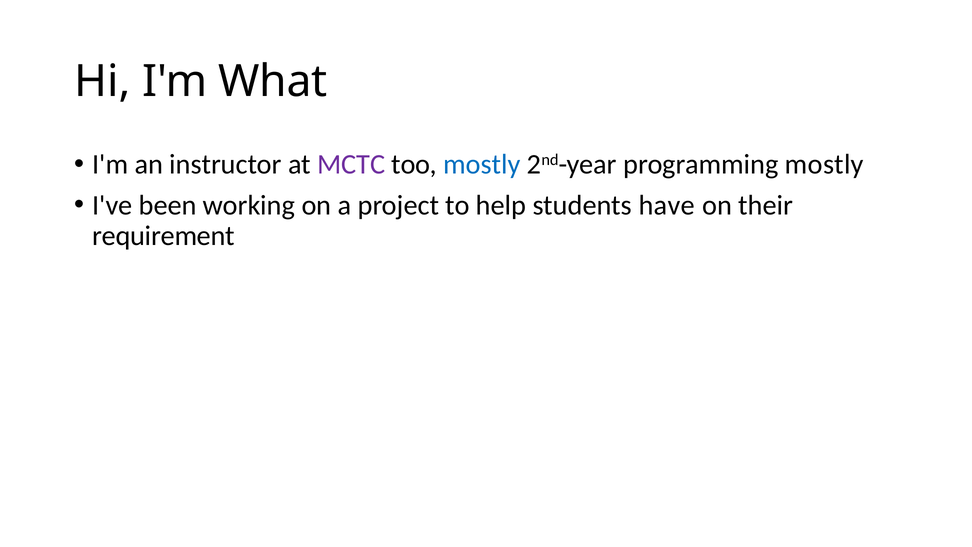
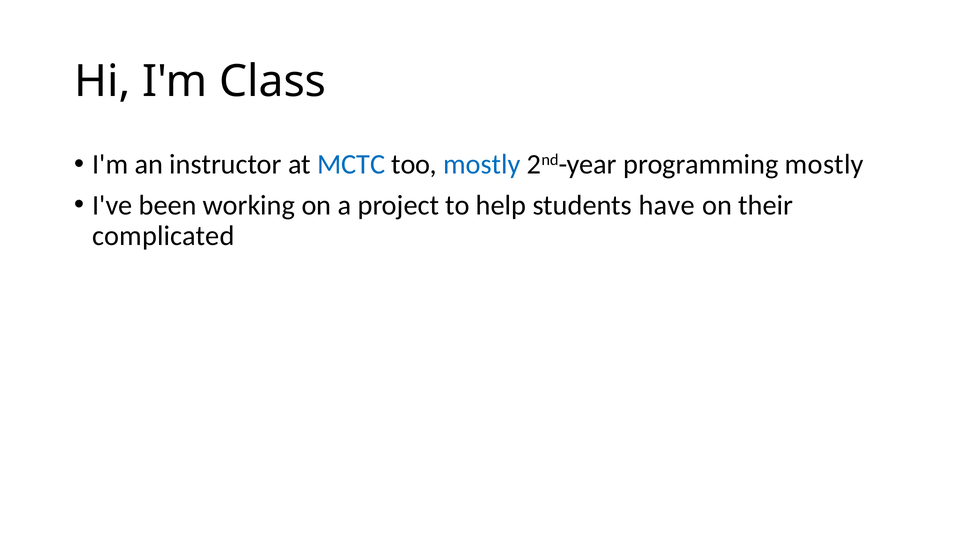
What: What -> Class (273, 82)
MCTC colour: purple -> blue (351, 164)
requirement: requirement -> complicated (163, 236)
